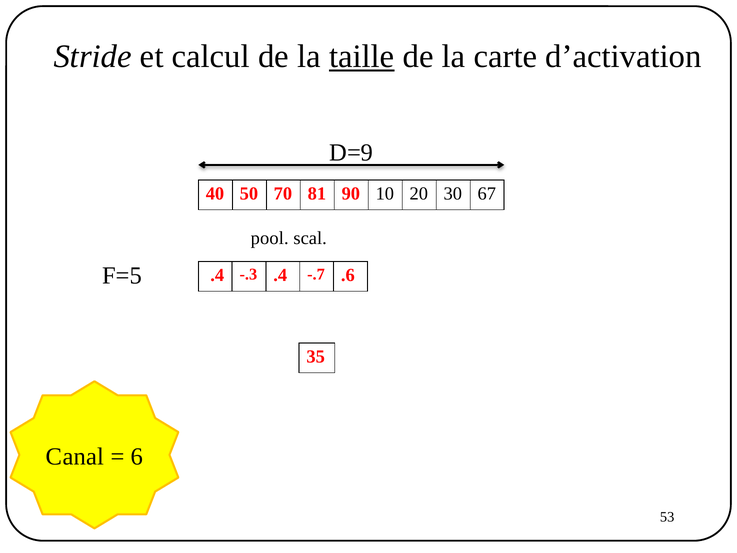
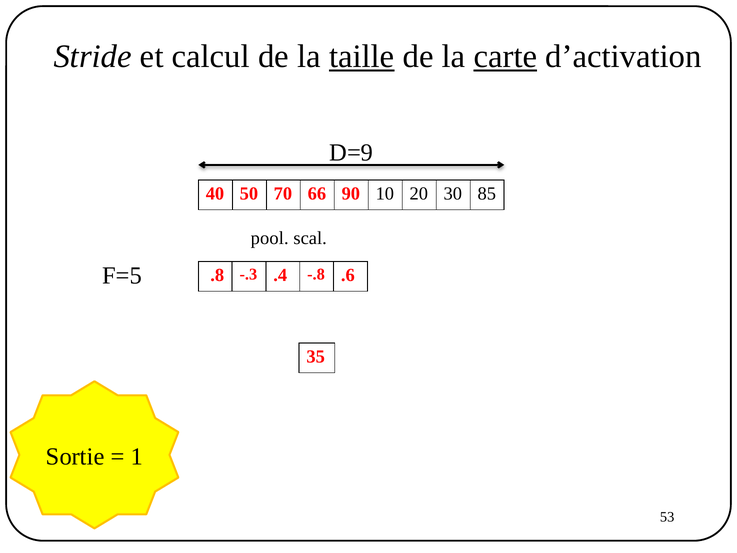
carte underline: none -> present (505, 56)
81: 81 -> 66 (317, 194)
67: 67 -> 85 (487, 194)
F=5 .4: .4 -> .8 (217, 275)
-.7: -.7 -> -.8 (316, 274)
Canal: Canal -> Sortie (75, 456)
6: 6 -> 1 (137, 456)
